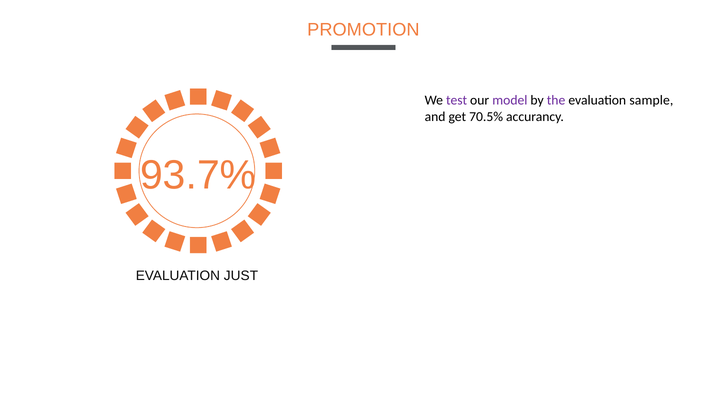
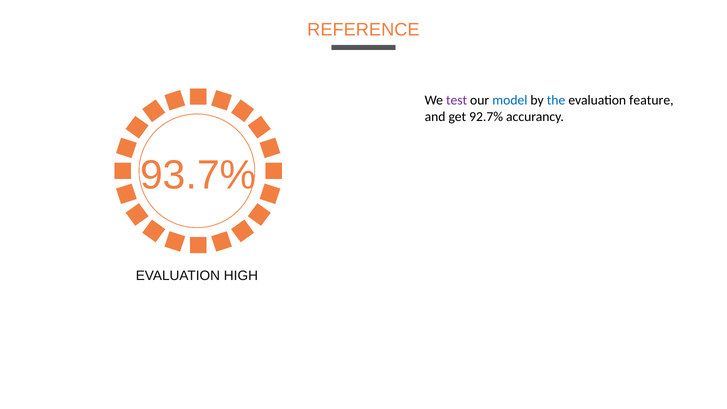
PROMOTION: PROMOTION -> REFERENCE (363, 30)
model colour: purple -> blue (510, 100)
the colour: purple -> blue (556, 100)
sample: sample -> feature (651, 100)
70.5%: 70.5% -> 92.7% (486, 117)
JUST: JUST -> HIGH (241, 276)
